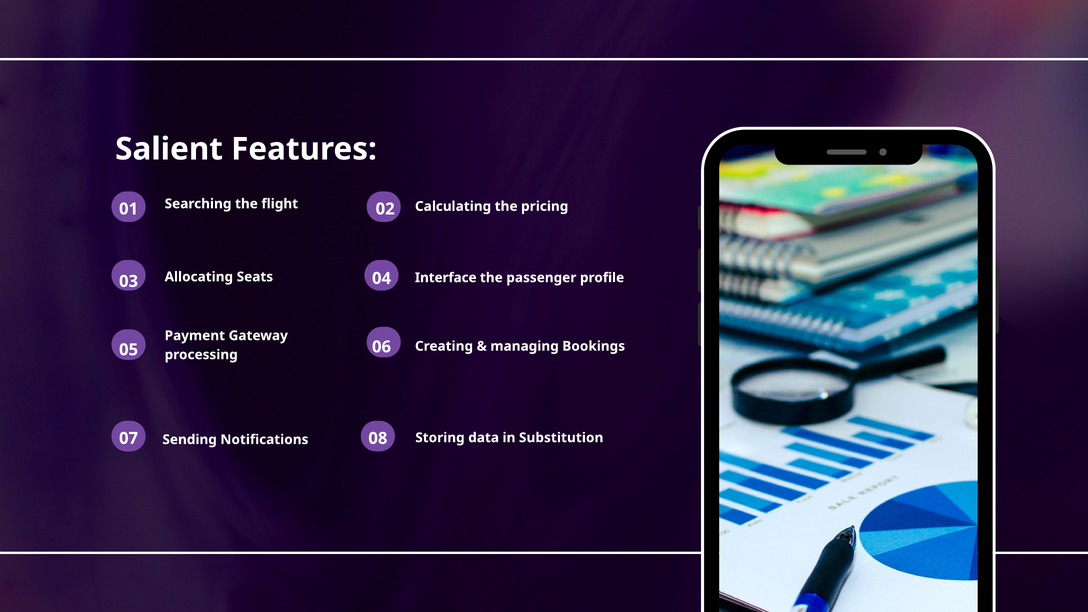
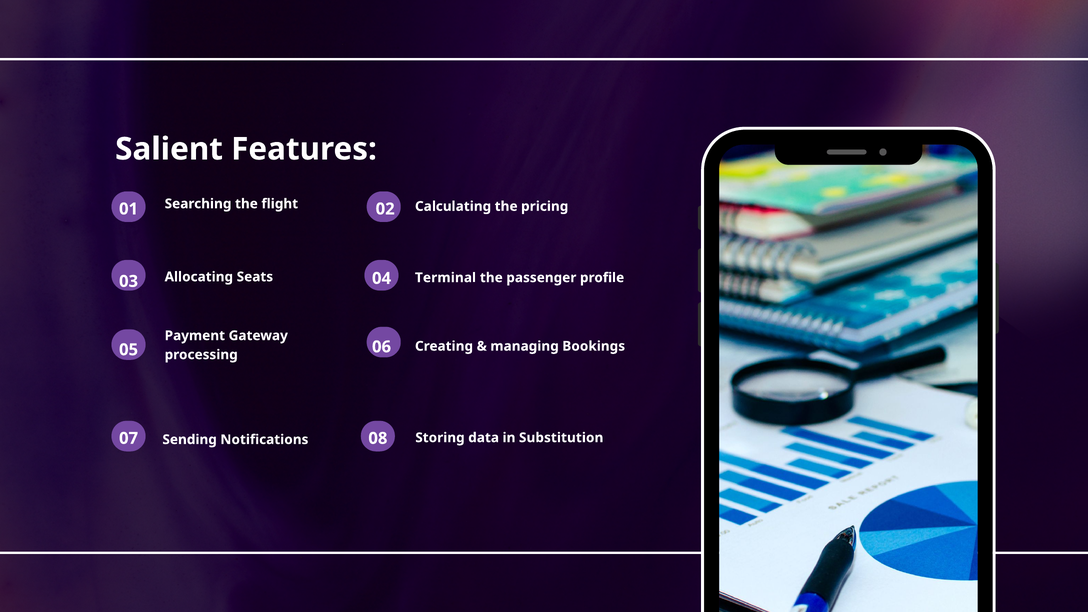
Interface: Interface -> Terminal (446, 278)
